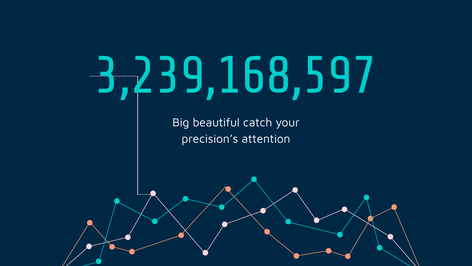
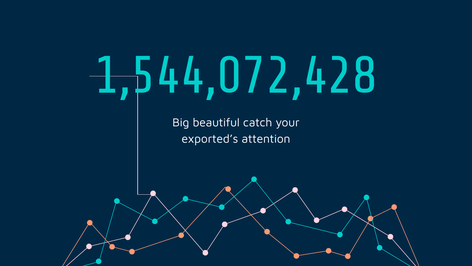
3,239,168,597: 3,239,168,597 -> 1,544,072,428 (236, 75)
precision’s: precision’s -> exported’s (210, 139)
